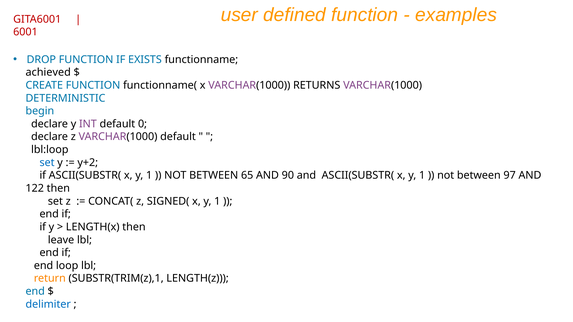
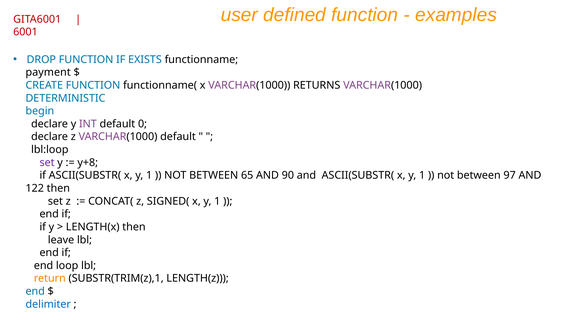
achieved: achieved -> payment (48, 72)
set colour: blue -> purple (47, 163)
y+2: y+2 -> y+8 (88, 163)
